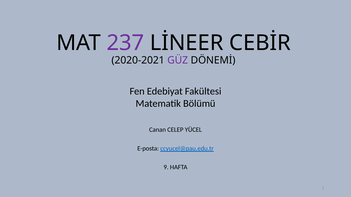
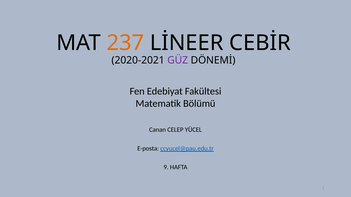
237 colour: purple -> orange (125, 43)
